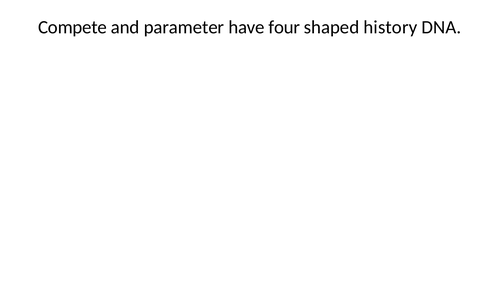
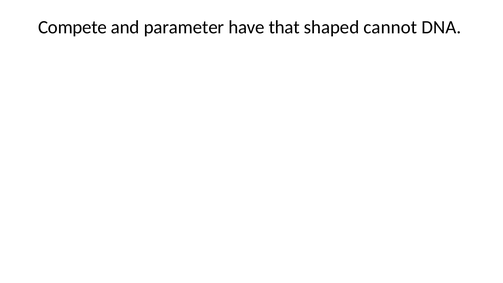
four: four -> that (284, 27)
history: history -> cannot (390, 27)
